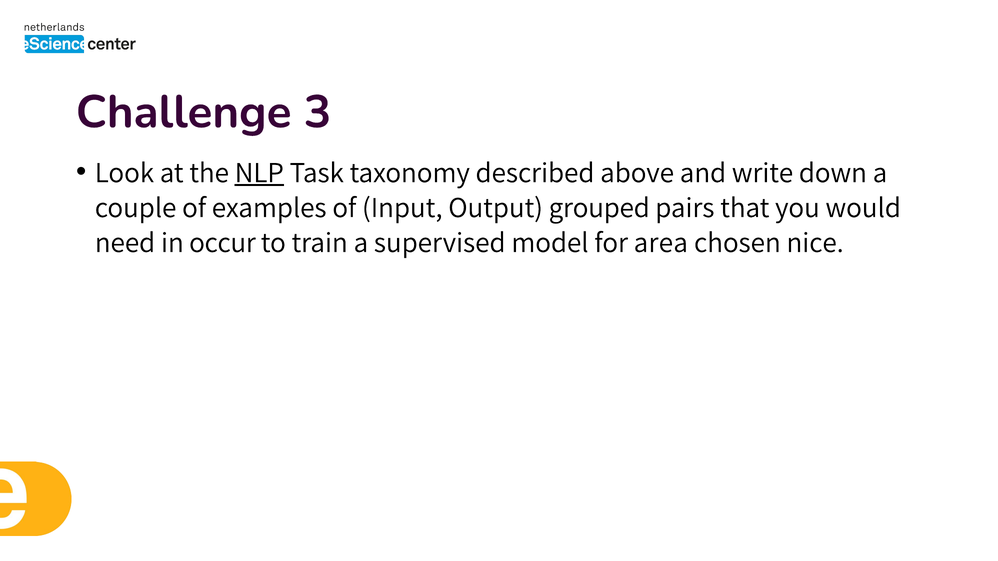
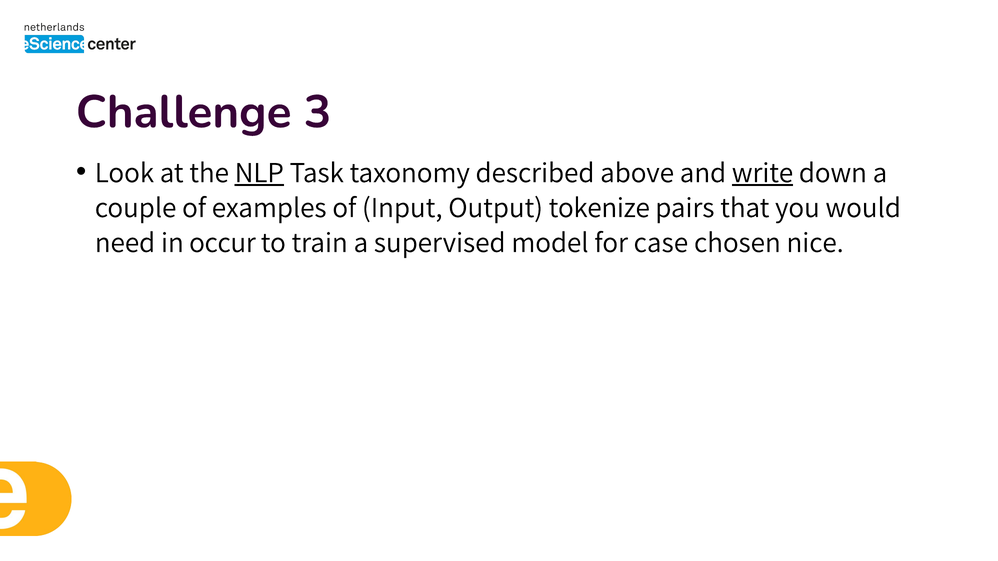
write underline: none -> present (763, 173)
grouped: grouped -> tokenize (599, 208)
area: area -> case (661, 243)
